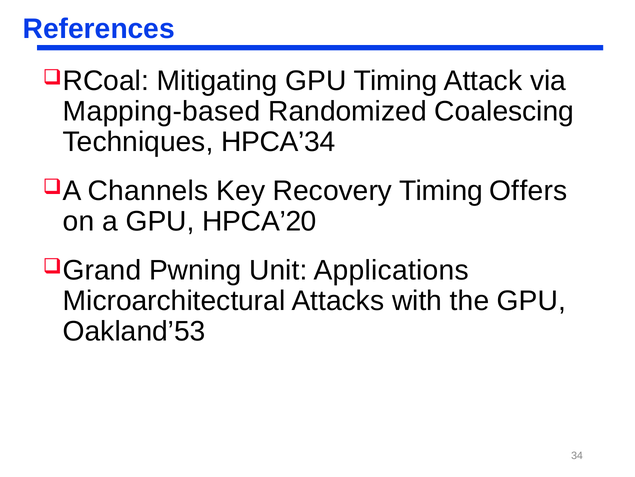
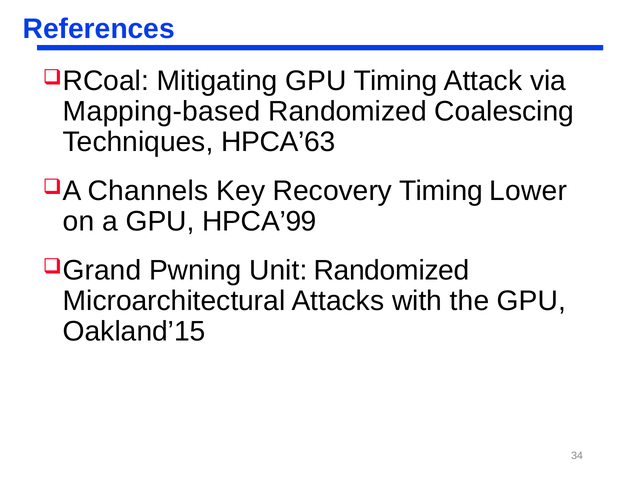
HPCA’34: HPCA’34 -> HPCA’63 (278, 142)
Offers: Offers -> Lower (528, 191)
HPCA’20: HPCA’20 -> HPCA’99 (259, 221)
Unit Applications: Applications -> Randomized (391, 270)
Oakland’53: Oakland’53 -> Oakland’15 (134, 331)
